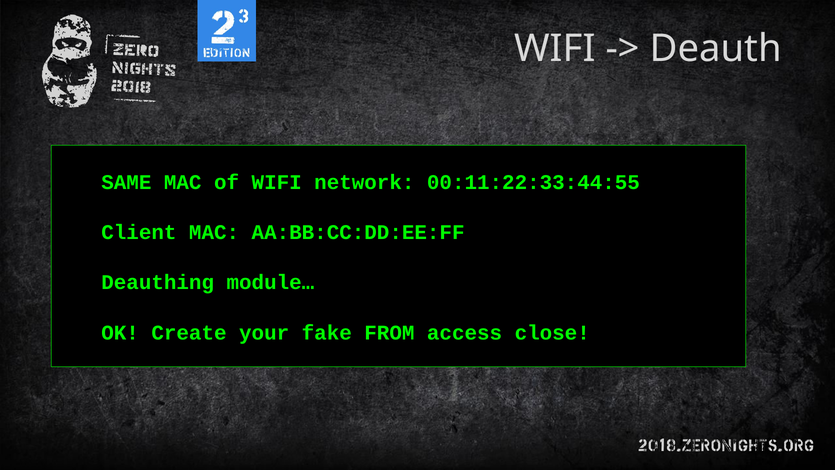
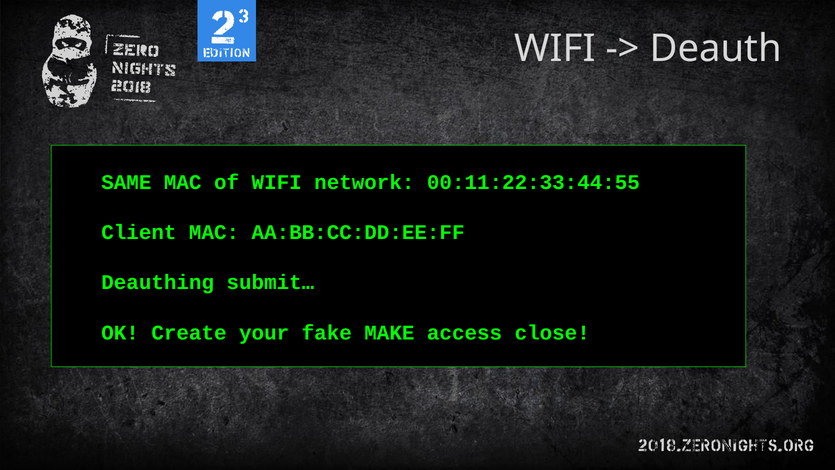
module…: module… -> submit… (270, 282)
FROM: FROM -> MAKE (389, 332)
